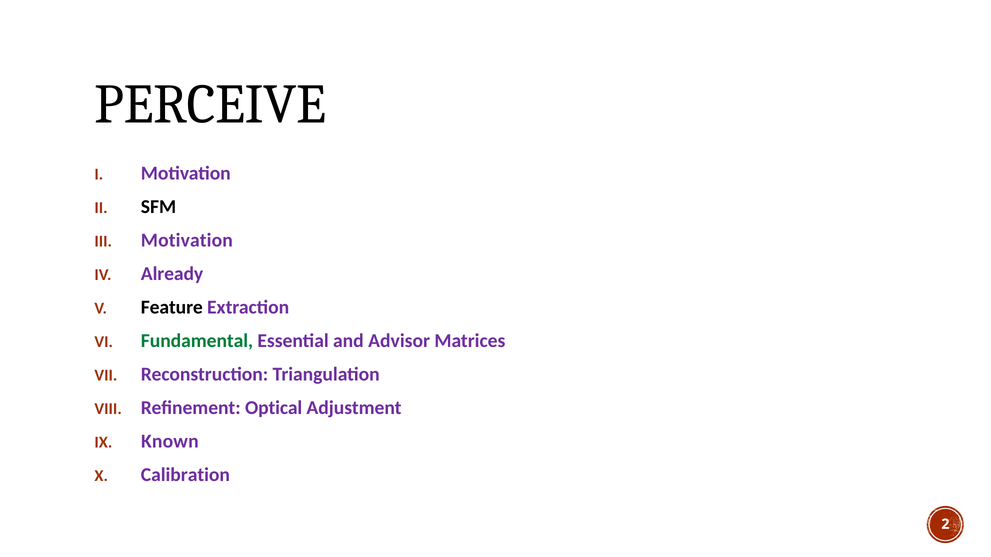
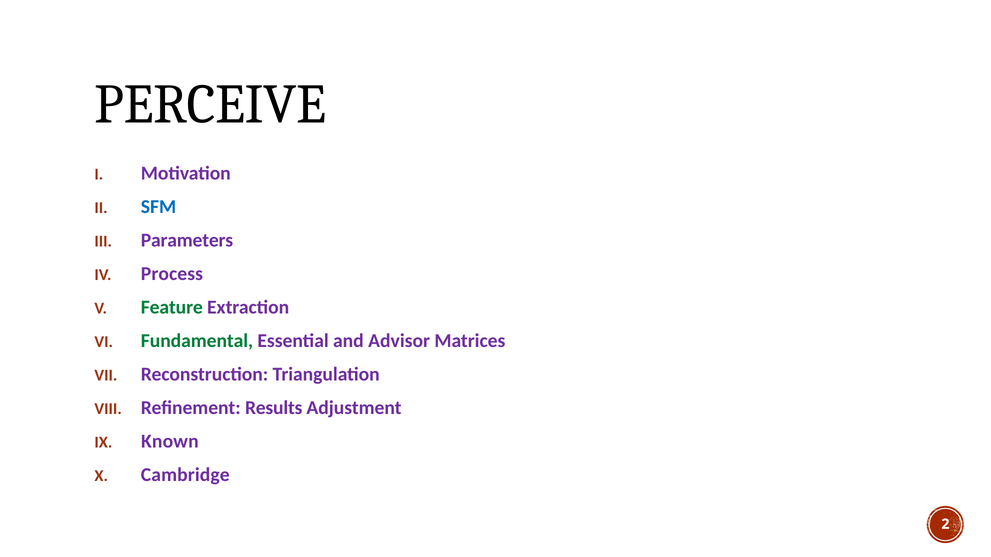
SFM colour: black -> blue (159, 207)
Motivation: Motivation -> Parameters (187, 240)
Already: Already -> Process (172, 274)
Feature colour: black -> green (172, 307)
Optical: Optical -> Results (274, 408)
Calibration: Calibration -> Cambridge (185, 475)
